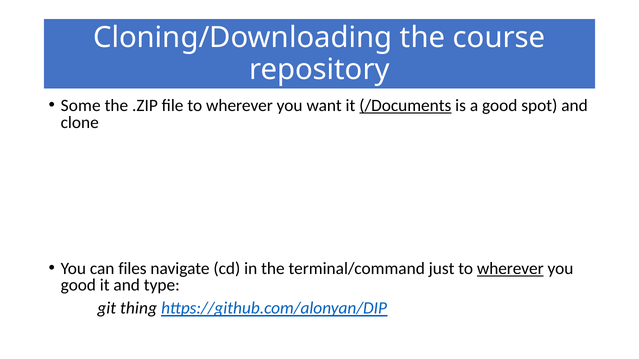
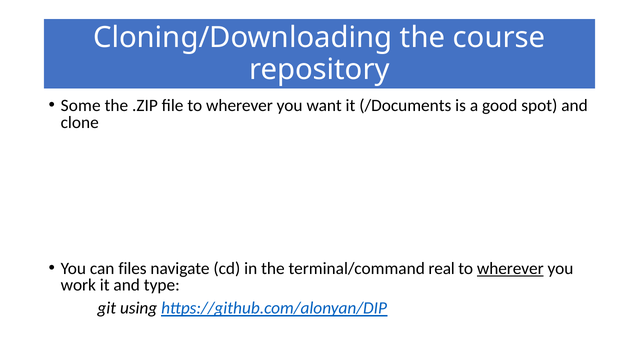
/Documents underline: present -> none (405, 106)
just: just -> real (442, 269)
good: good -> work (78, 286)
thing: thing -> using (139, 309)
